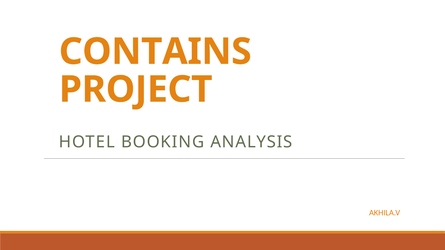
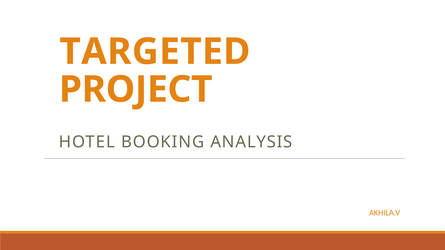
CONTAINS: CONTAINS -> TARGETED (155, 52)
